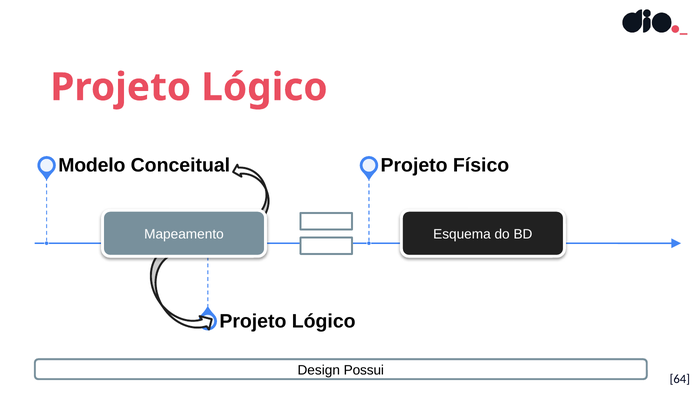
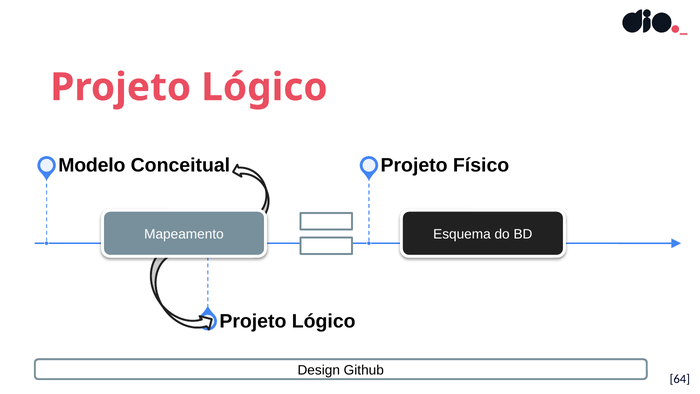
Possui: Possui -> Github (364, 370)
